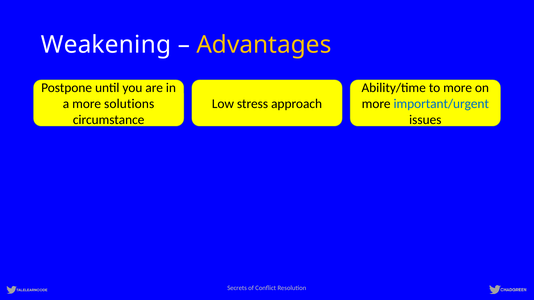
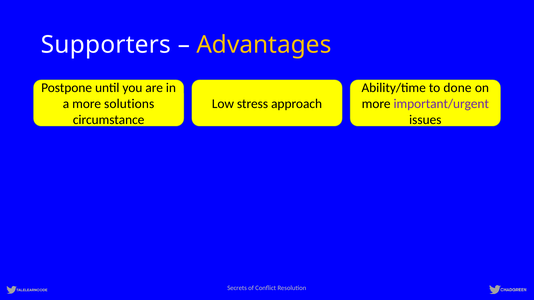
Weakening: Weakening -> Supporters (106, 45)
to more: more -> done (457, 88)
important/urgent colour: blue -> purple (441, 104)
